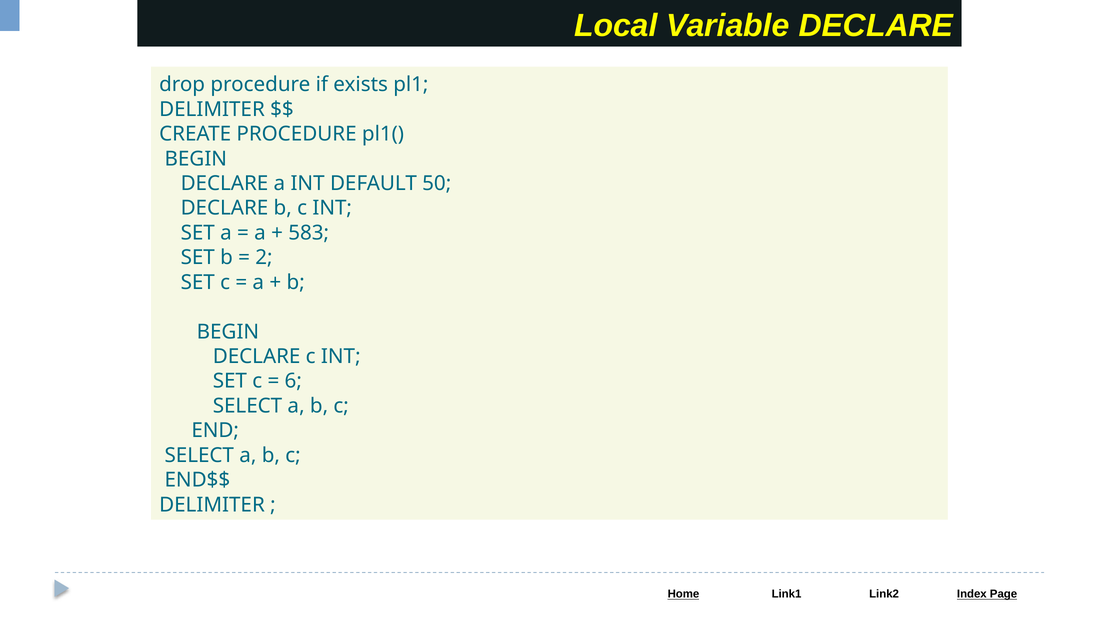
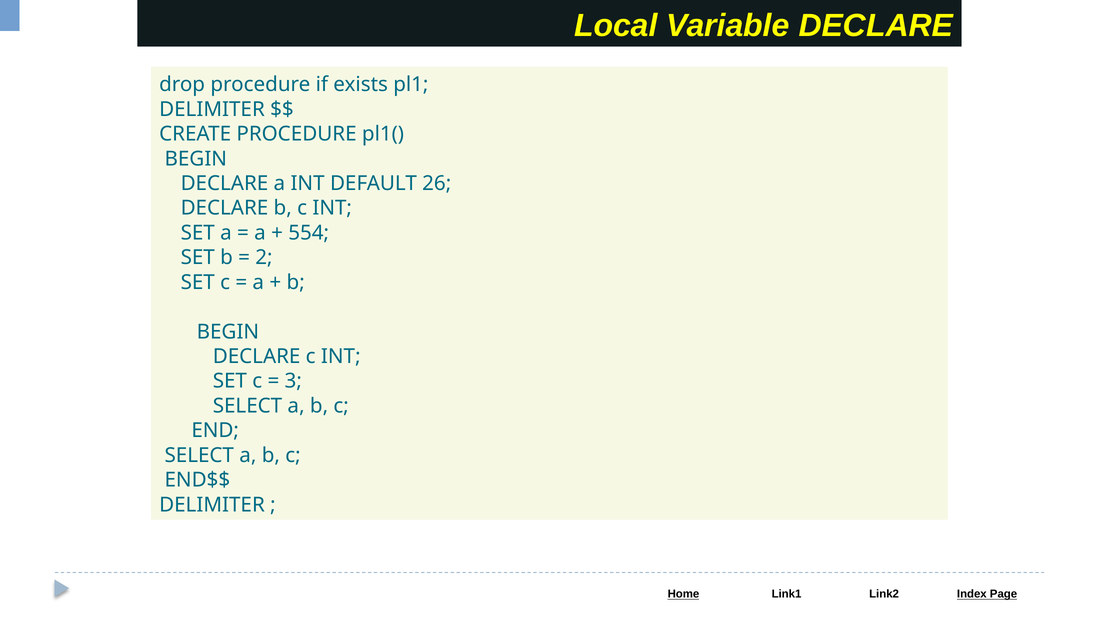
50: 50 -> 26 (437, 183)
583: 583 -> 554 (309, 233)
6: 6 -> 3 (293, 381)
